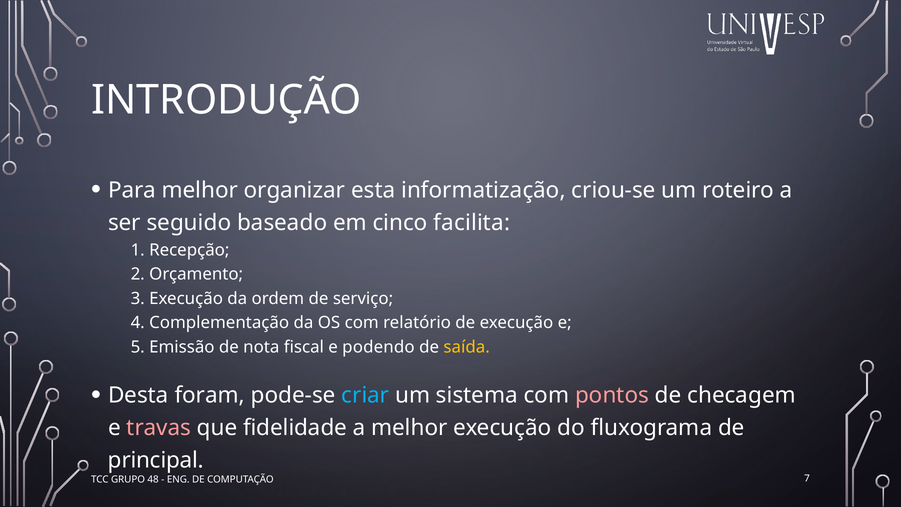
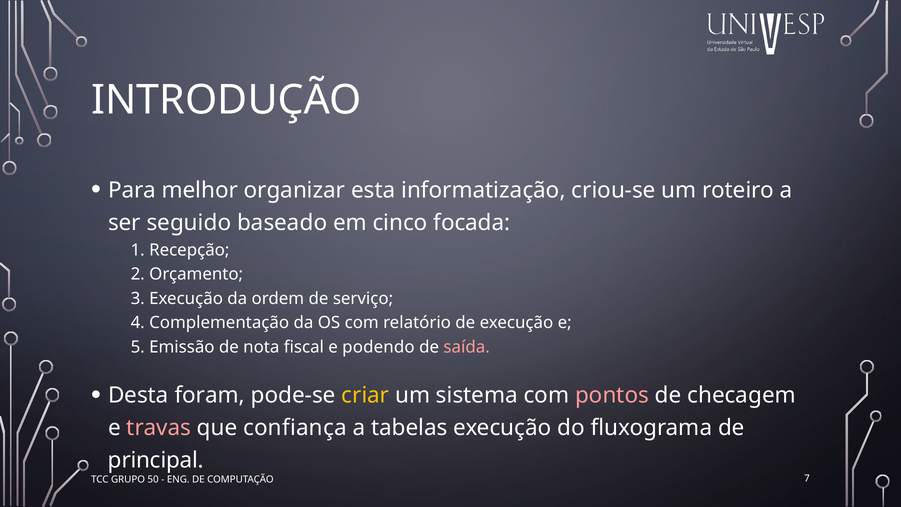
facilita: facilita -> focada (472, 223)
saída colour: yellow -> pink (467, 347)
criar colour: light blue -> yellow (365, 395)
fidelidade: fidelidade -> confiança (295, 428)
a melhor: melhor -> tabelas (409, 428)
48: 48 -> 50 (153, 479)
